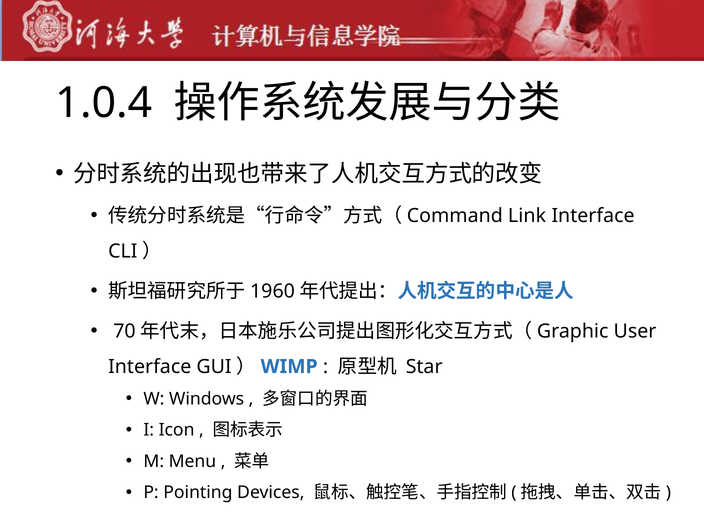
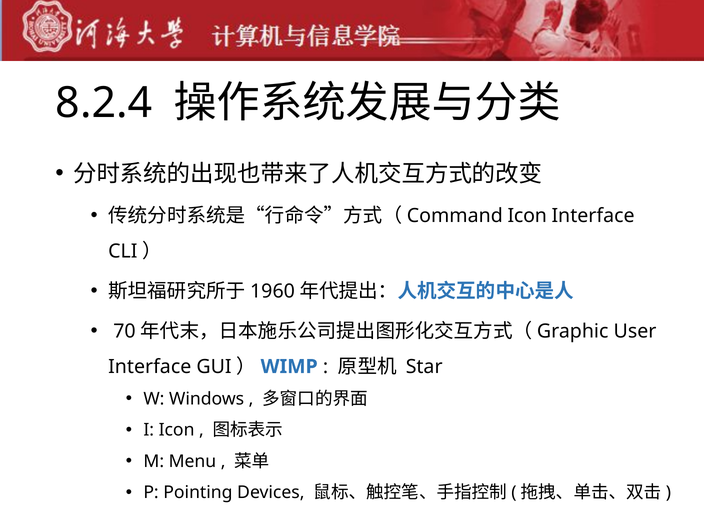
1.0.4: 1.0.4 -> 8.2.4 (104, 103)
Link: Link -> Icon (527, 216)
